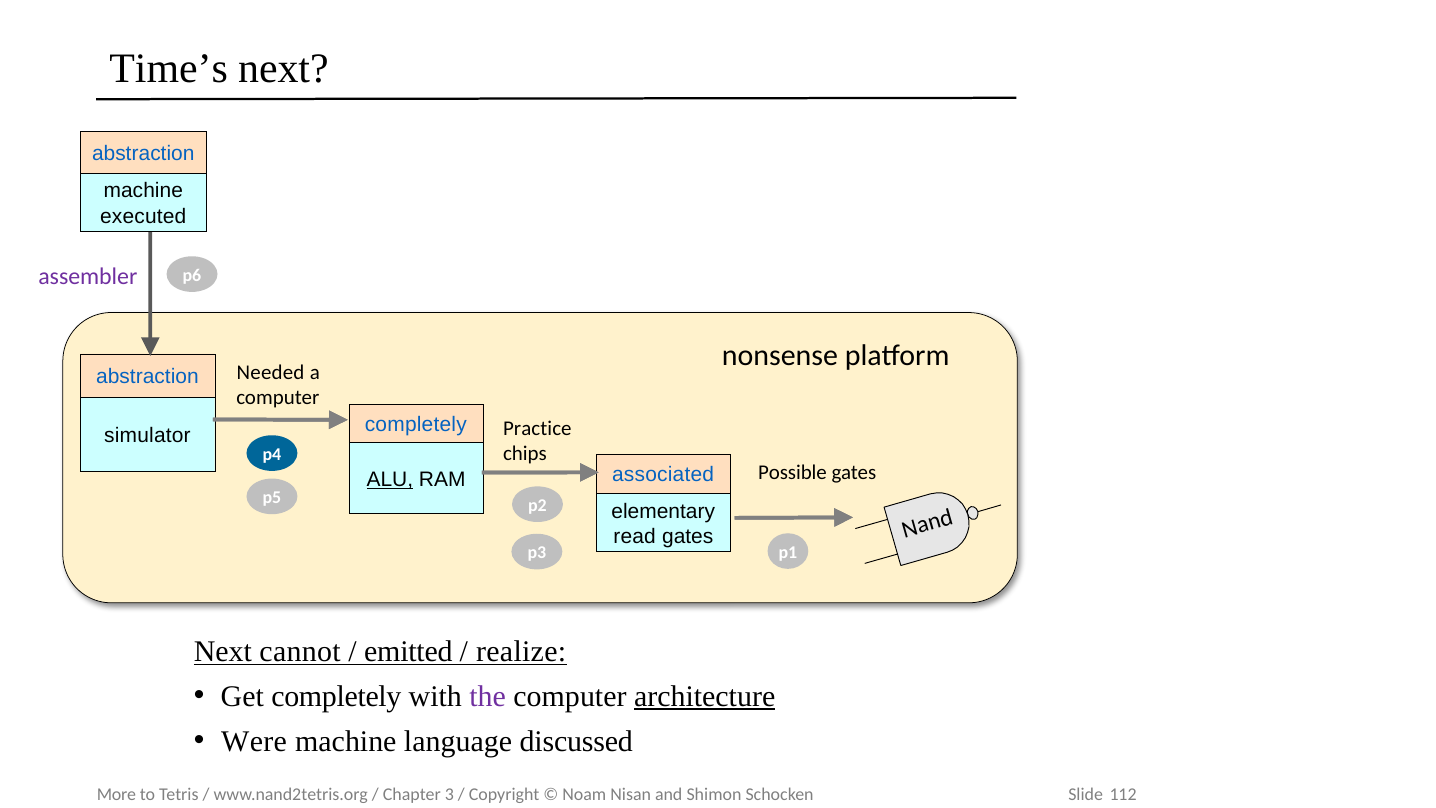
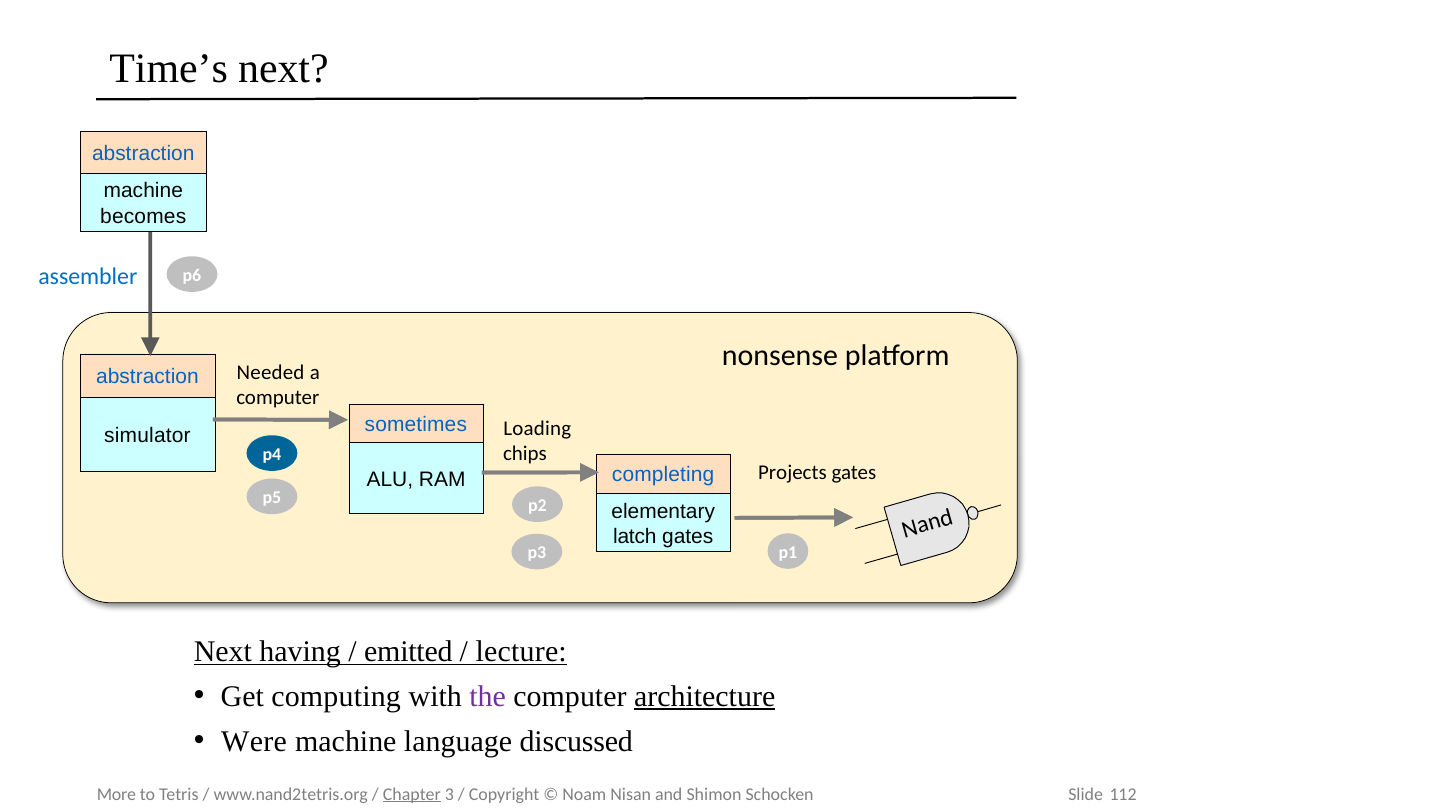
executed: executed -> becomes (143, 216)
assembler colour: purple -> blue (88, 276)
completely: completely -> sometimes (416, 425)
Practice: Practice -> Loading (537, 429)
Possible: Possible -> Projects (792, 473)
associated: associated -> completing (663, 475)
ALU underline: present -> none (390, 479)
read: read -> latch (635, 536)
cannot: cannot -> having (300, 651)
realize: realize -> lecture (521, 651)
Get completely: completely -> computing (336, 696)
Chapter underline: none -> present (412, 794)
